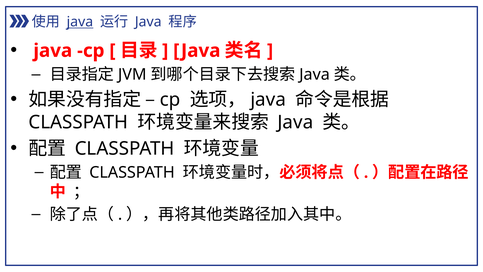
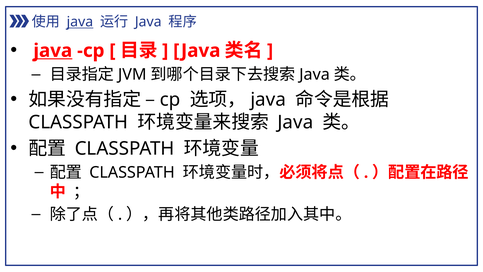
java underline: none -> present (53, 51)
